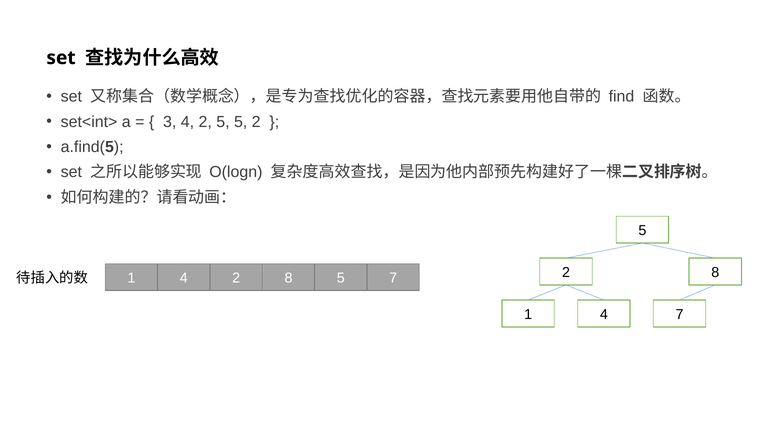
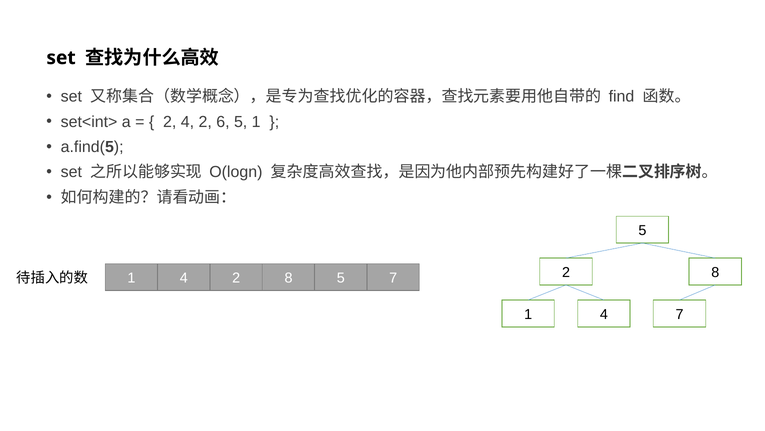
3: 3 -> 2 (170, 122)
2 5: 5 -> 6 (223, 122)
5 2: 2 -> 1 (256, 122)
